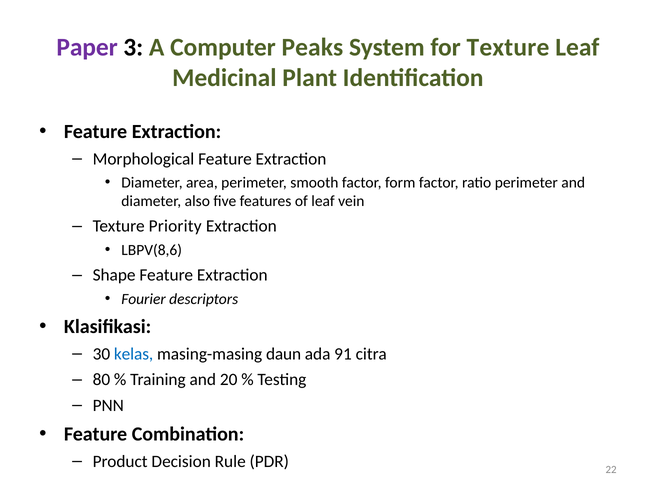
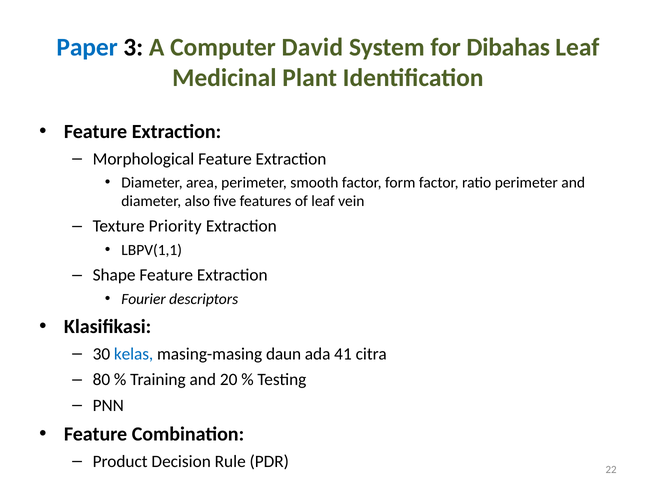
Paper colour: purple -> blue (87, 47)
Peaks: Peaks -> David (312, 47)
for Texture: Texture -> Dibahas (508, 47)
LBPV(8,6: LBPV(8,6 -> LBPV(1,1 (152, 250)
91: 91 -> 41 (343, 354)
